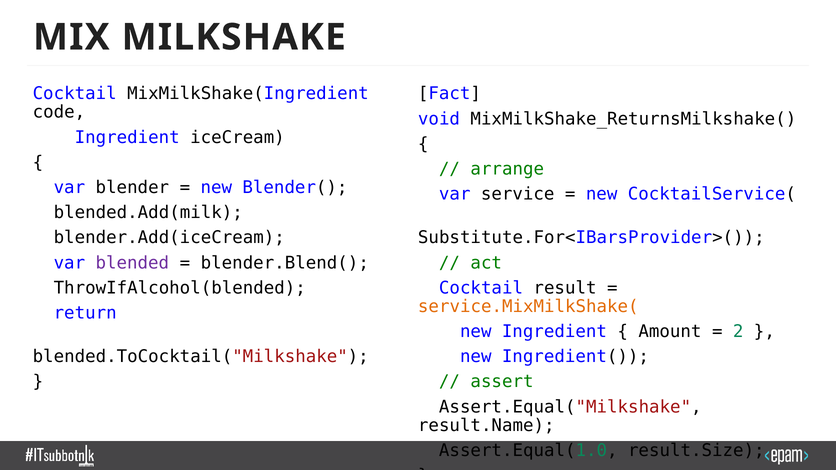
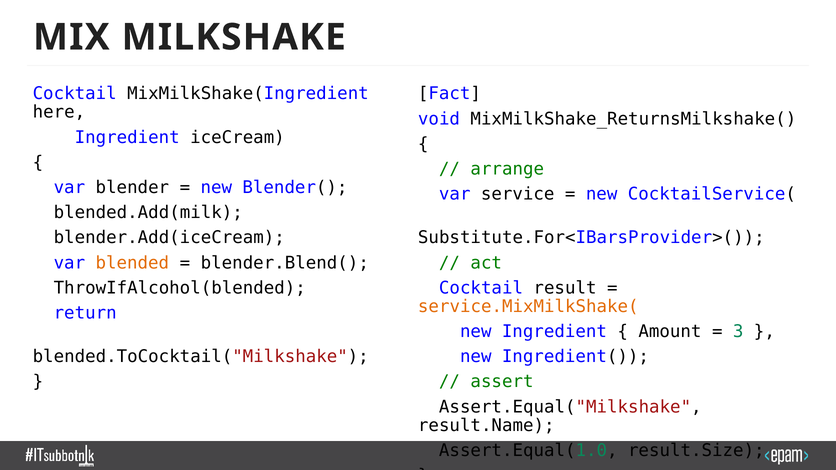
code: code -> here (59, 112)
blended colour: purple -> orange (132, 263)
2: 2 -> 3 (738, 332)
